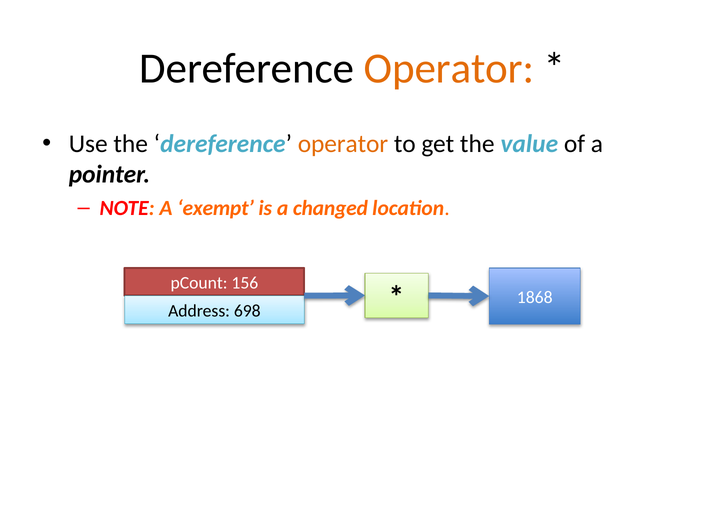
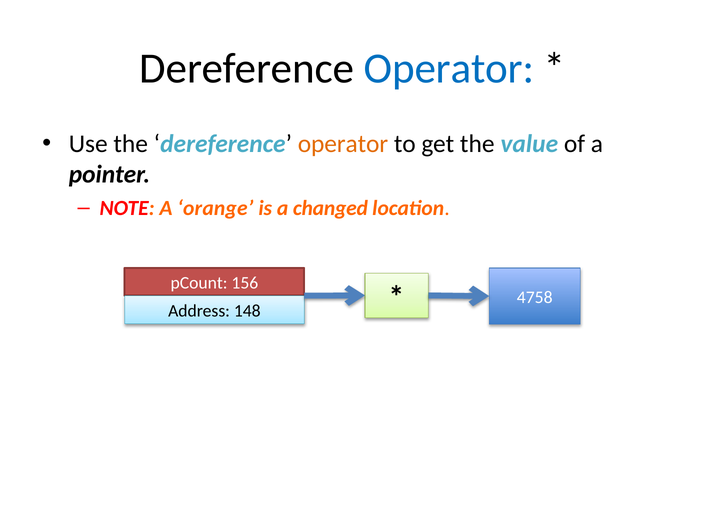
Operator colour: orange -> blue (449, 68)
exempt: exempt -> orange (215, 208)
698: 698 -> 148 (247, 311)
1868: 1868 -> 4758 (535, 297)
